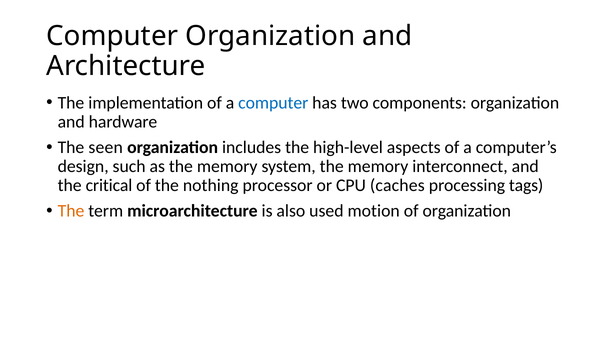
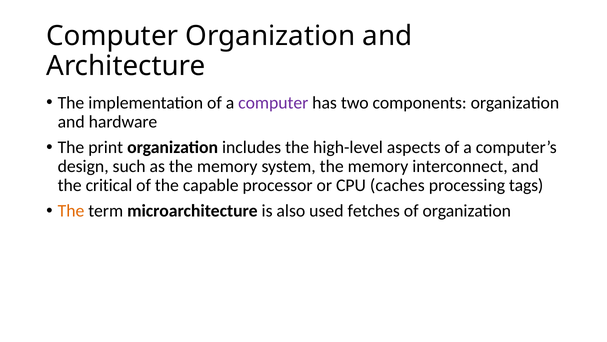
computer colour: blue -> purple (273, 103)
seen: seen -> print (106, 147)
nothing: nothing -> capable (211, 185)
motion: motion -> fetches (374, 211)
